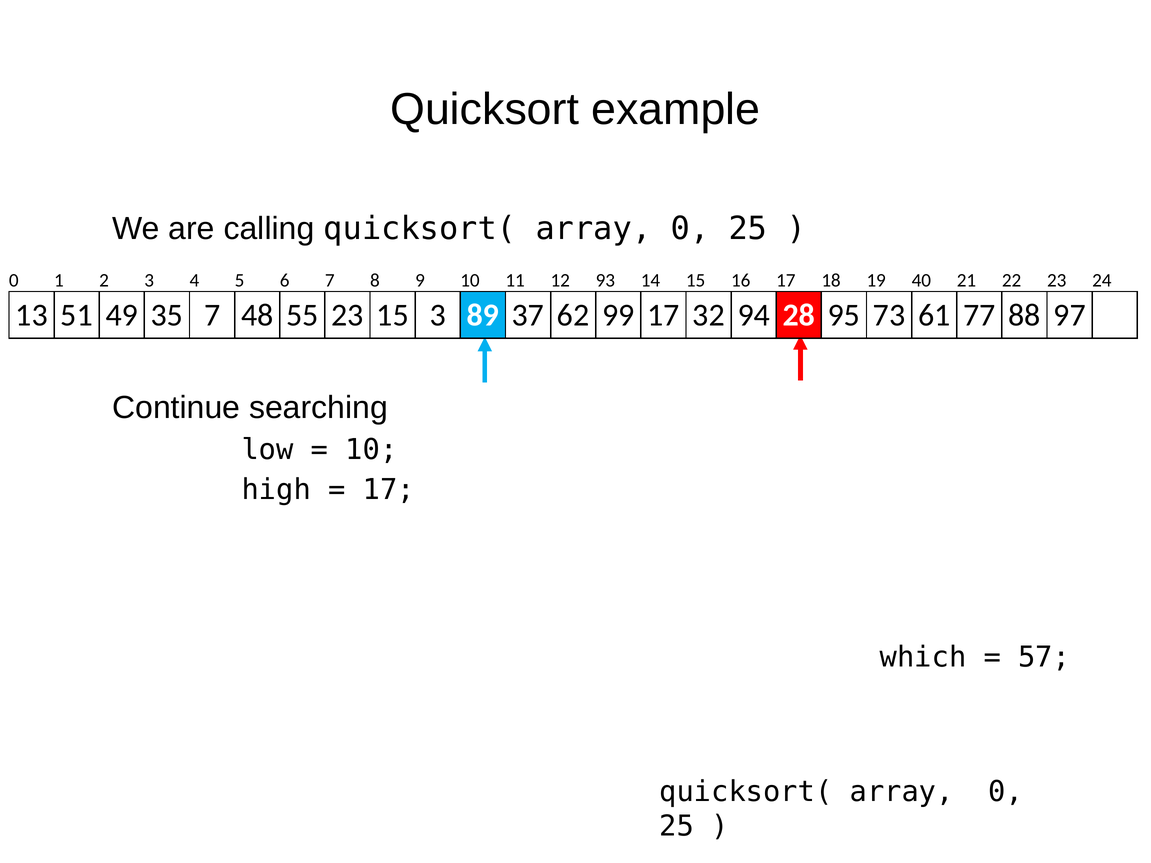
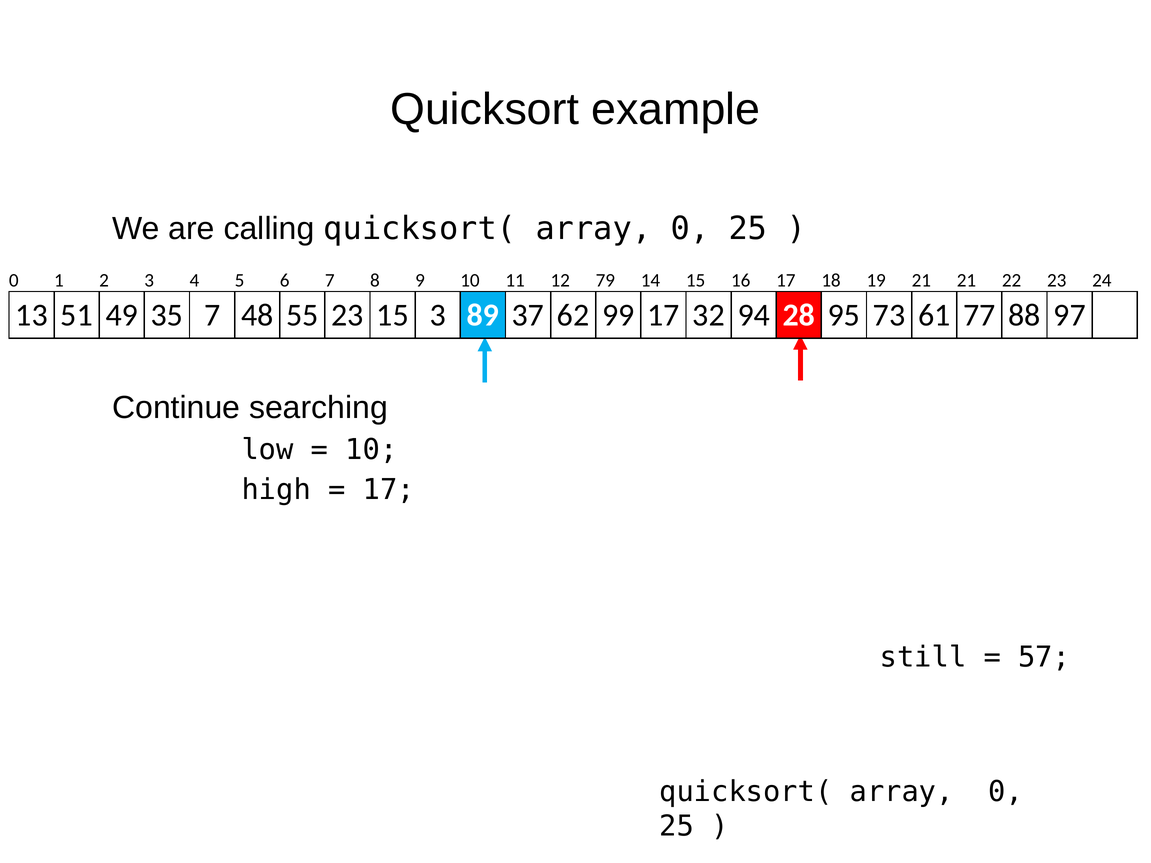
93: 93 -> 79 (605, 280)
19 40: 40 -> 21 (921, 280)
which: which -> still (923, 657)
